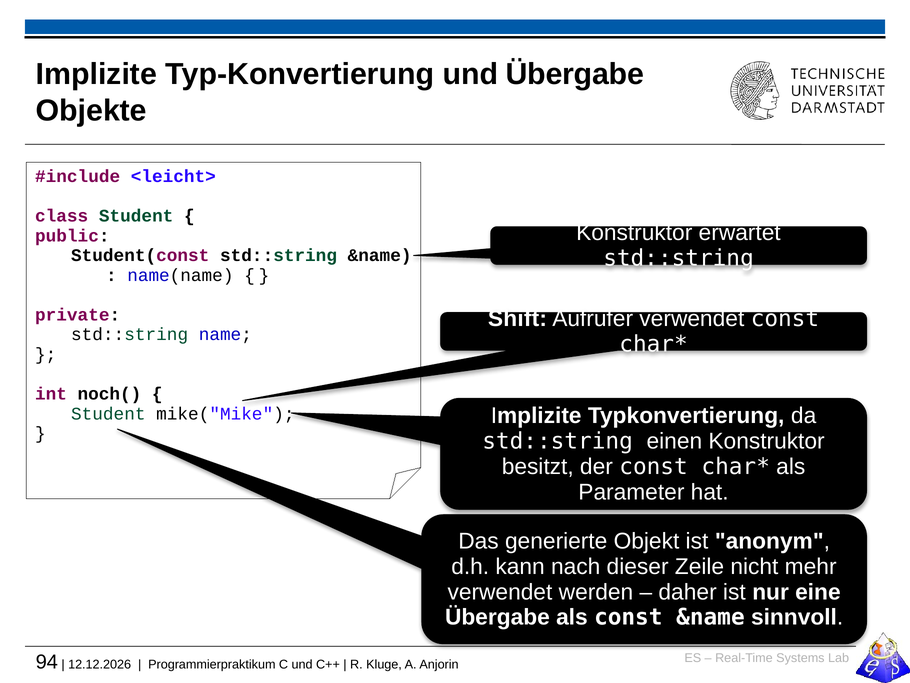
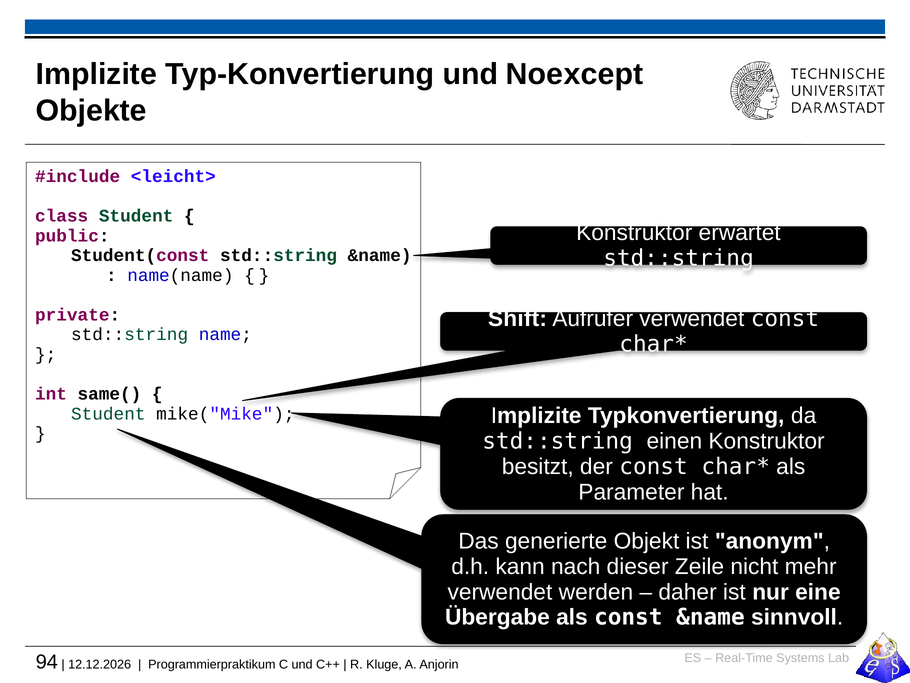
und Übergabe: Übergabe -> Noexcept (575, 74)
noch(: noch( -> same( (109, 394)
